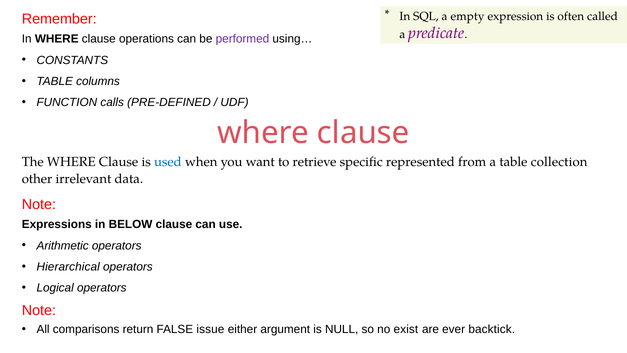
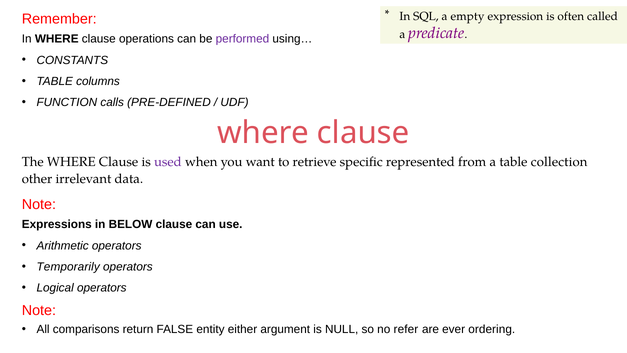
used colour: blue -> purple (168, 162)
Hierarchical: Hierarchical -> Temporarily (68, 267)
issue: issue -> entity (210, 329)
exist: exist -> refer (406, 329)
backtick: backtick -> ordering (492, 329)
